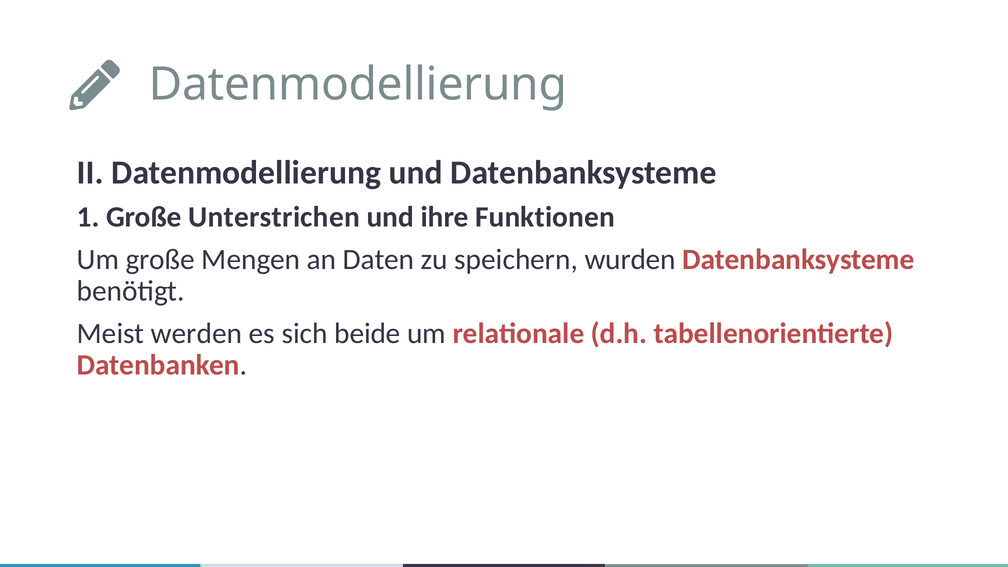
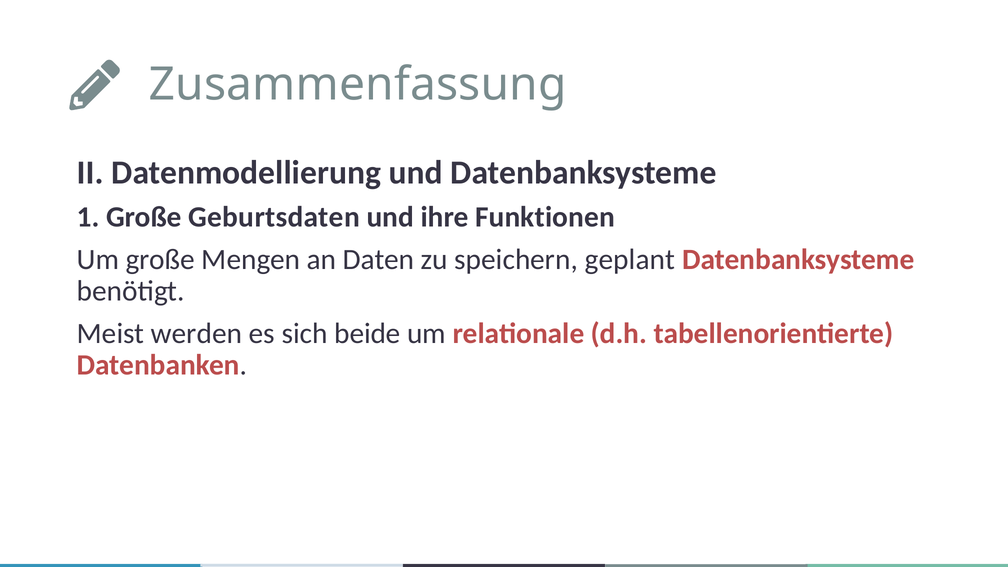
Datenmodellierung: Datenmodellierung -> Zusammenfassung (358, 85)
Unterstrichen: Unterstrichen -> Geburtsdaten (274, 217)
wurden: wurden -> geplant (630, 260)
